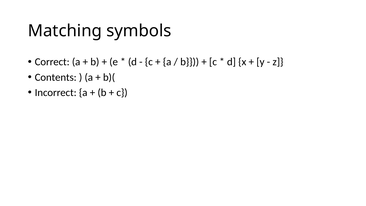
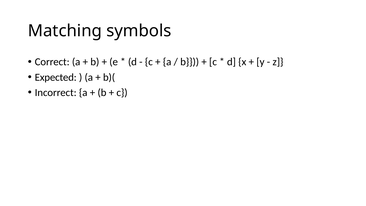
Contents: Contents -> Expected (56, 77)
